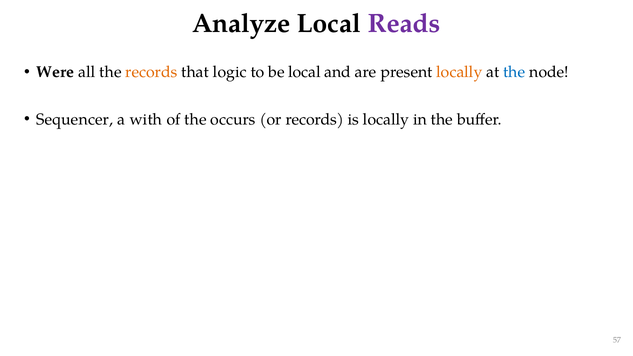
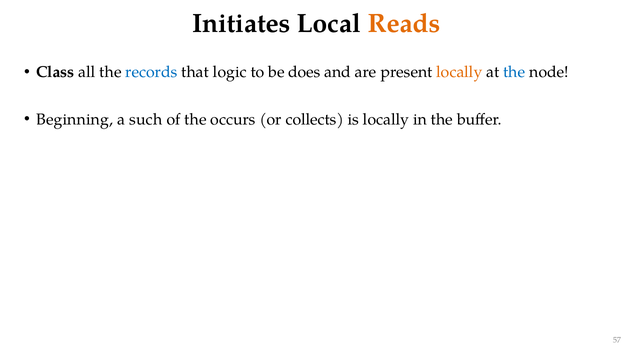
Analyze: Analyze -> Initiates (241, 23)
Reads colour: purple -> orange (404, 23)
Were: Were -> Class (55, 72)
records colour: orange -> blue (151, 72)
be local: local -> does (305, 72)
Sequencer: Sequencer -> Beginning (75, 119)
with: with -> such (146, 119)
or records: records -> collects (315, 119)
